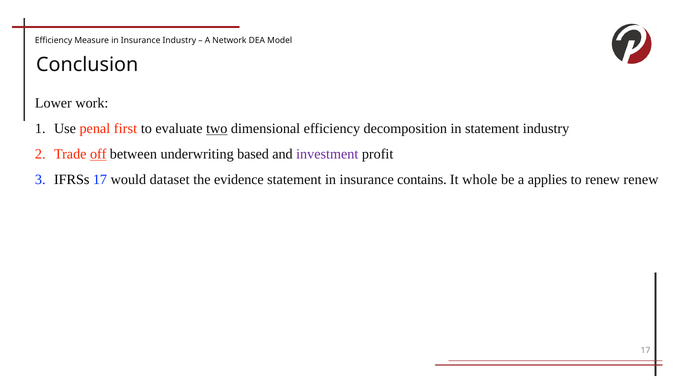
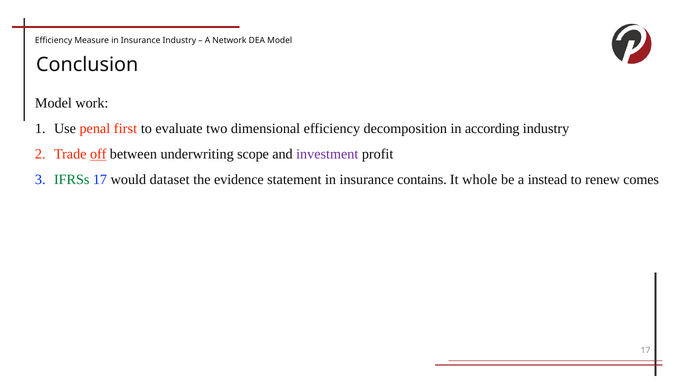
Lower: Lower -> Model (53, 103)
two underline: present -> none (217, 129)
in statement: statement -> according (492, 129)
based: based -> scope (253, 154)
IFRSs colour: black -> green (72, 180)
applies: applies -> instead (548, 180)
renew renew: renew -> comes (641, 180)
